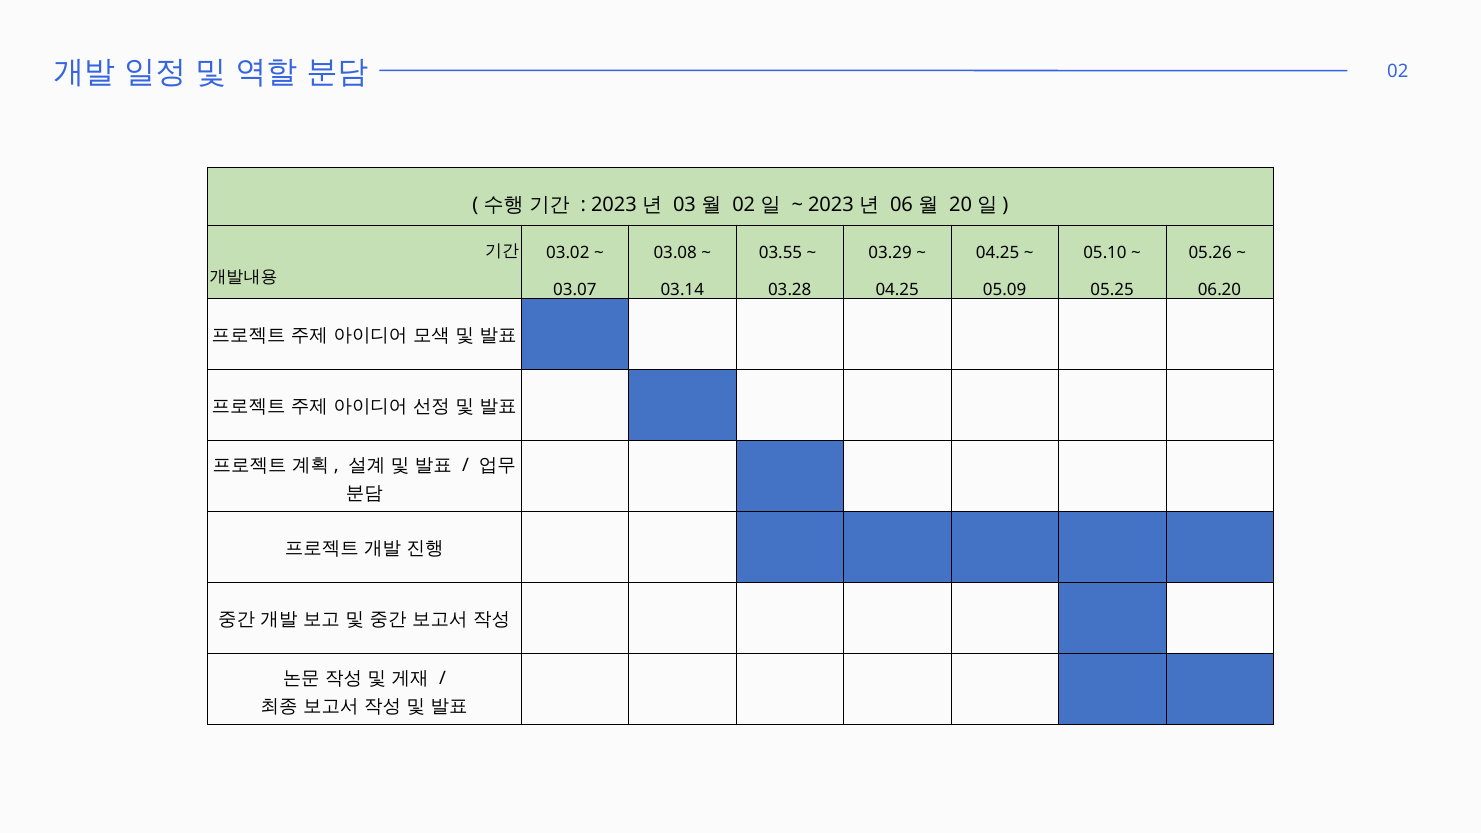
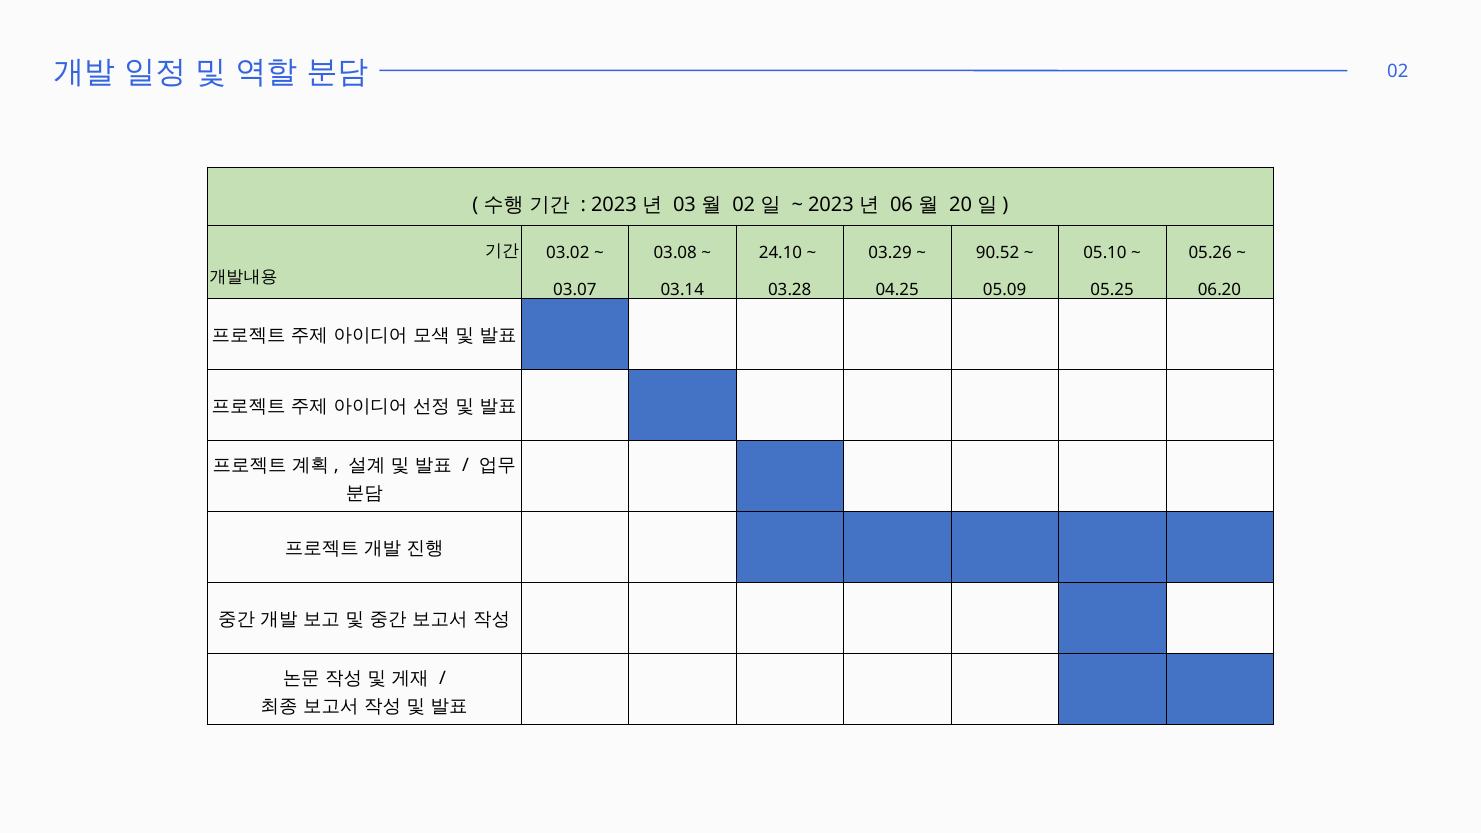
03.55: 03.55 -> 24.10 (781, 253)
04.25: 04.25 -> 90.52 (998, 253)
